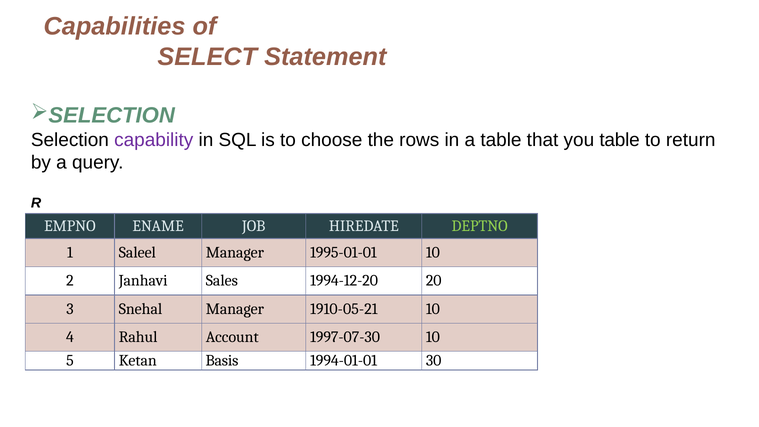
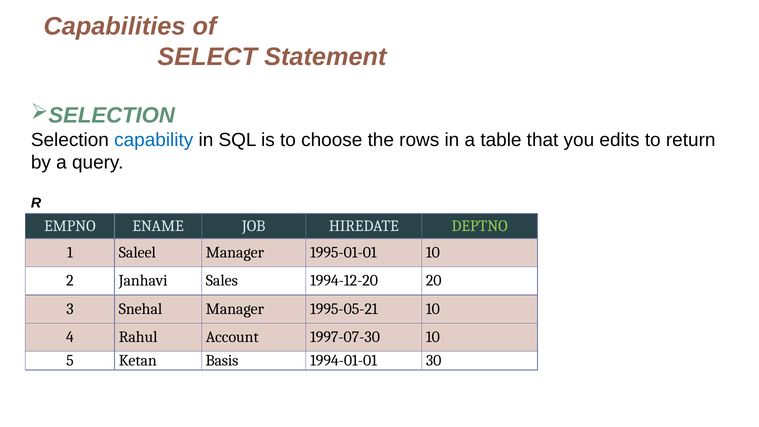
capability colour: purple -> blue (154, 140)
you table: table -> edits (620, 140)
1910-05-21: 1910-05-21 -> 1995-05-21 (344, 309)
